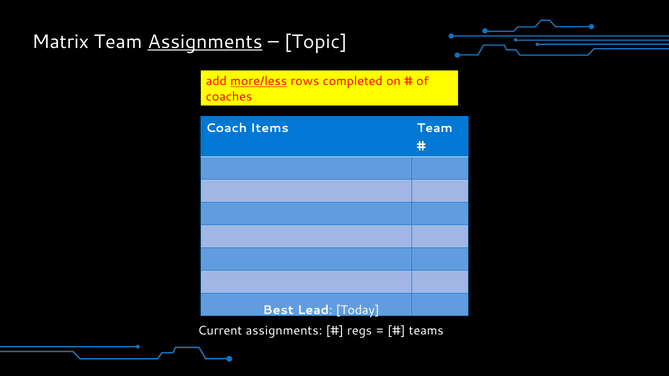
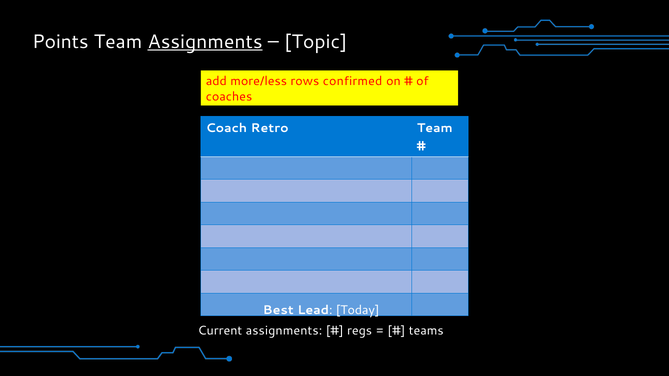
Matrix: Matrix -> Points (60, 42)
more/less underline: present -> none (259, 81)
completed: completed -> confirmed (353, 81)
Items: Items -> Retro (270, 128)
